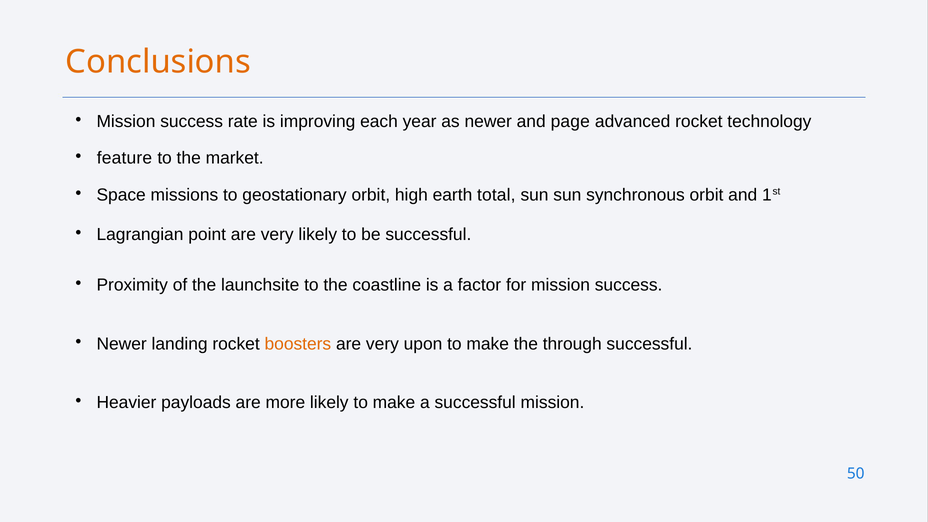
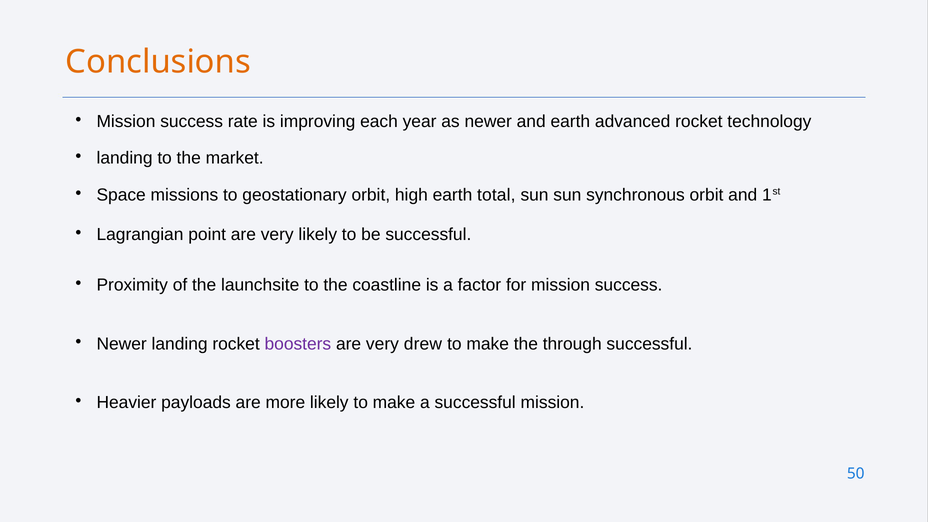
and page: page -> earth (570, 121)
feature: feature -> landing (125, 158)
boosters colour: orange -> purple (298, 344)
upon: upon -> drew (423, 344)
